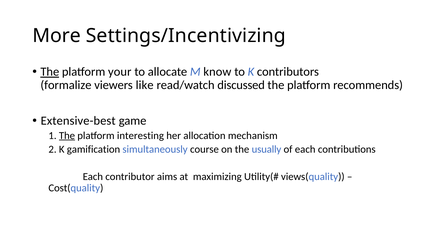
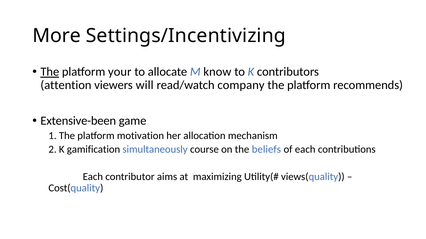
formalize: formalize -> attention (66, 85)
like: like -> will (145, 85)
discussed: discussed -> company (241, 85)
Extensive-best: Extensive-best -> Extensive-been (78, 121)
The underline: present -> none (67, 136)
interesting: interesting -> motivation (140, 136)
usually: usually -> beliefs (266, 150)
